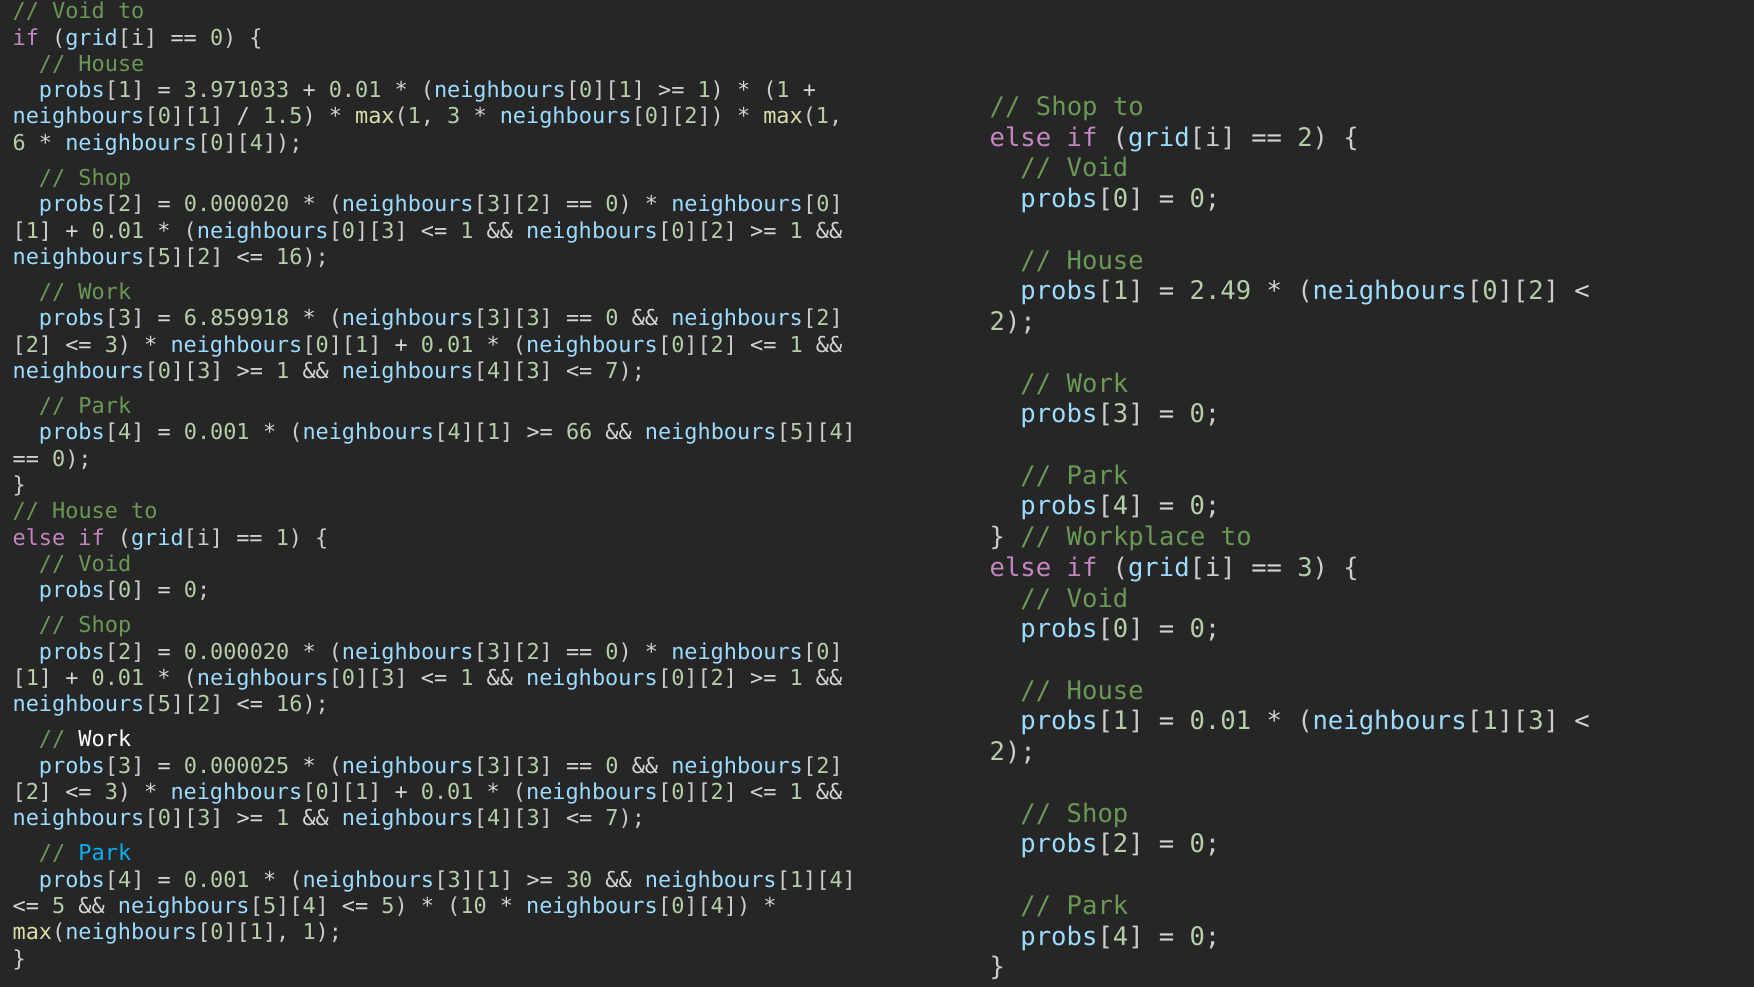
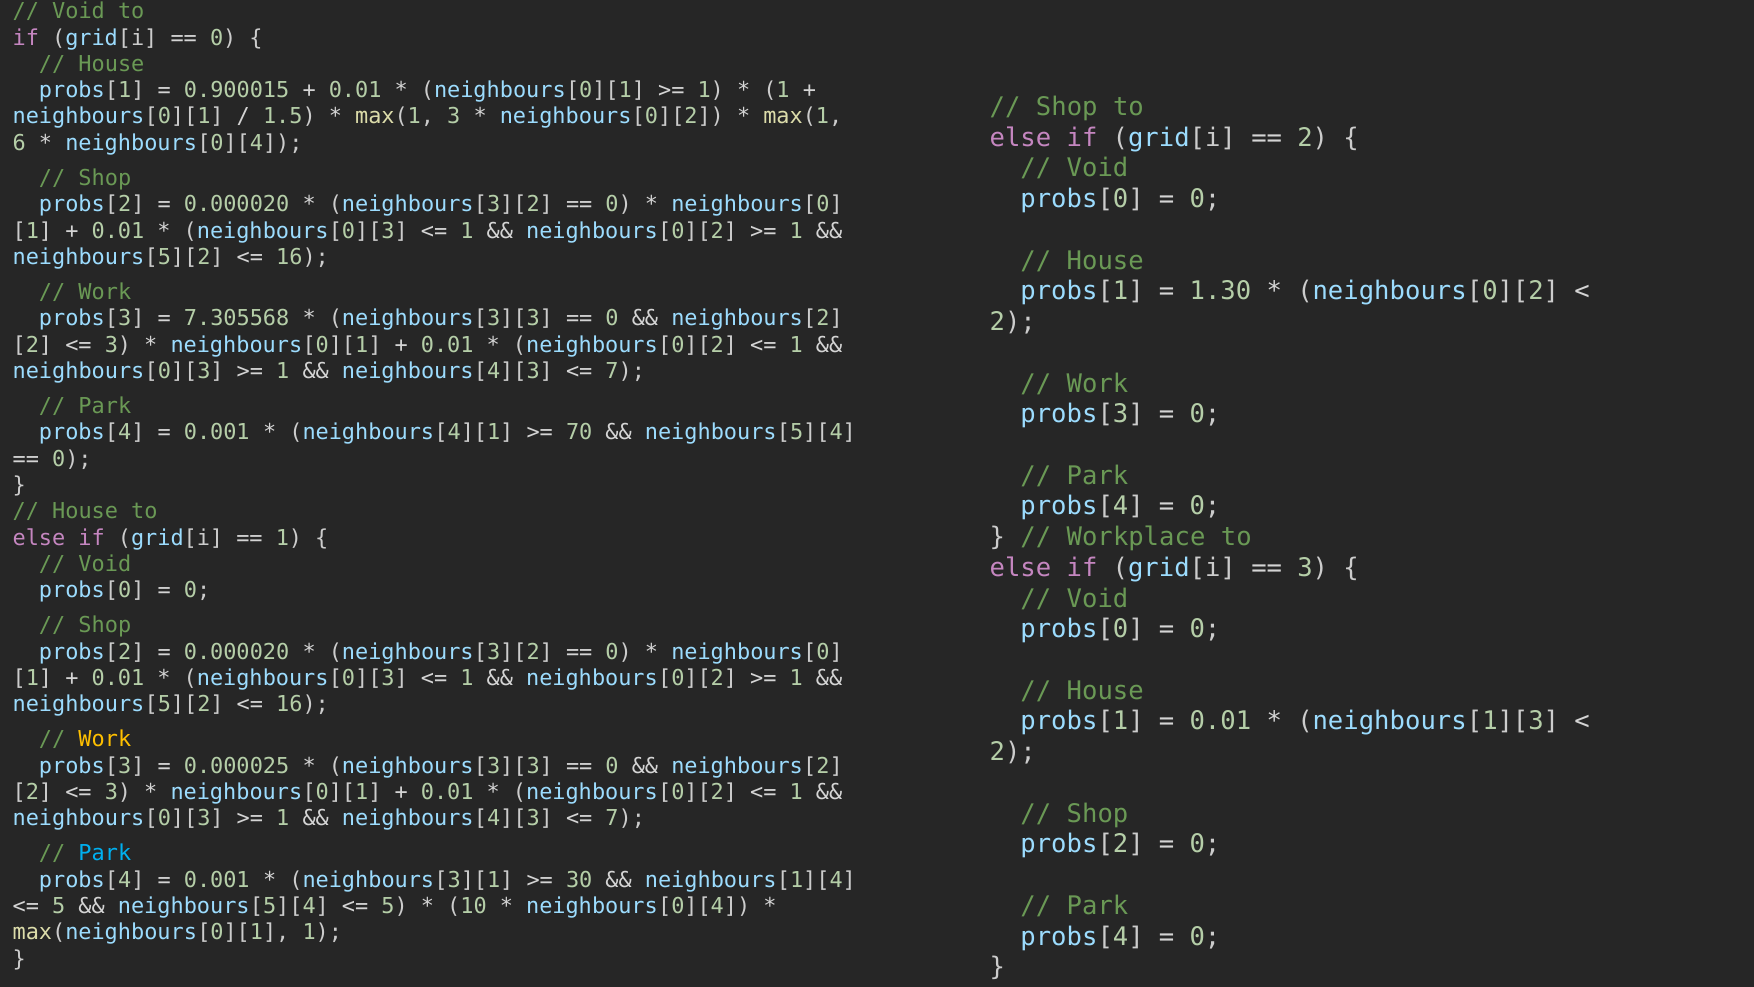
3.971033: 3.971033 -> 0.900015 (237, 90)
2.49: 2.49 -> 1.30 (1220, 291)
6.859918: 6.859918 -> 7.305568 (237, 318)
66: 66 -> 70 (579, 432)
Work colour: white -> yellow (105, 739)
